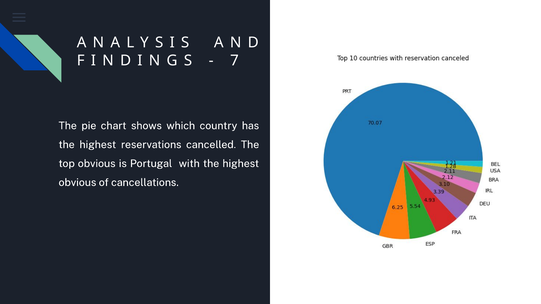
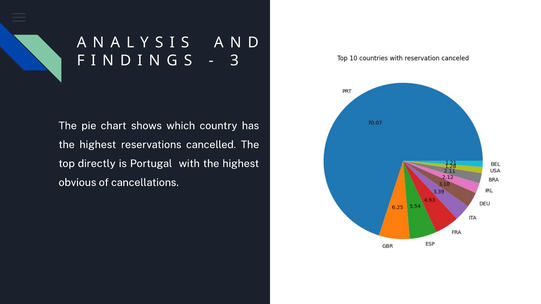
7: 7 -> 3 (234, 61)
top obvious: obvious -> directly (97, 164)
